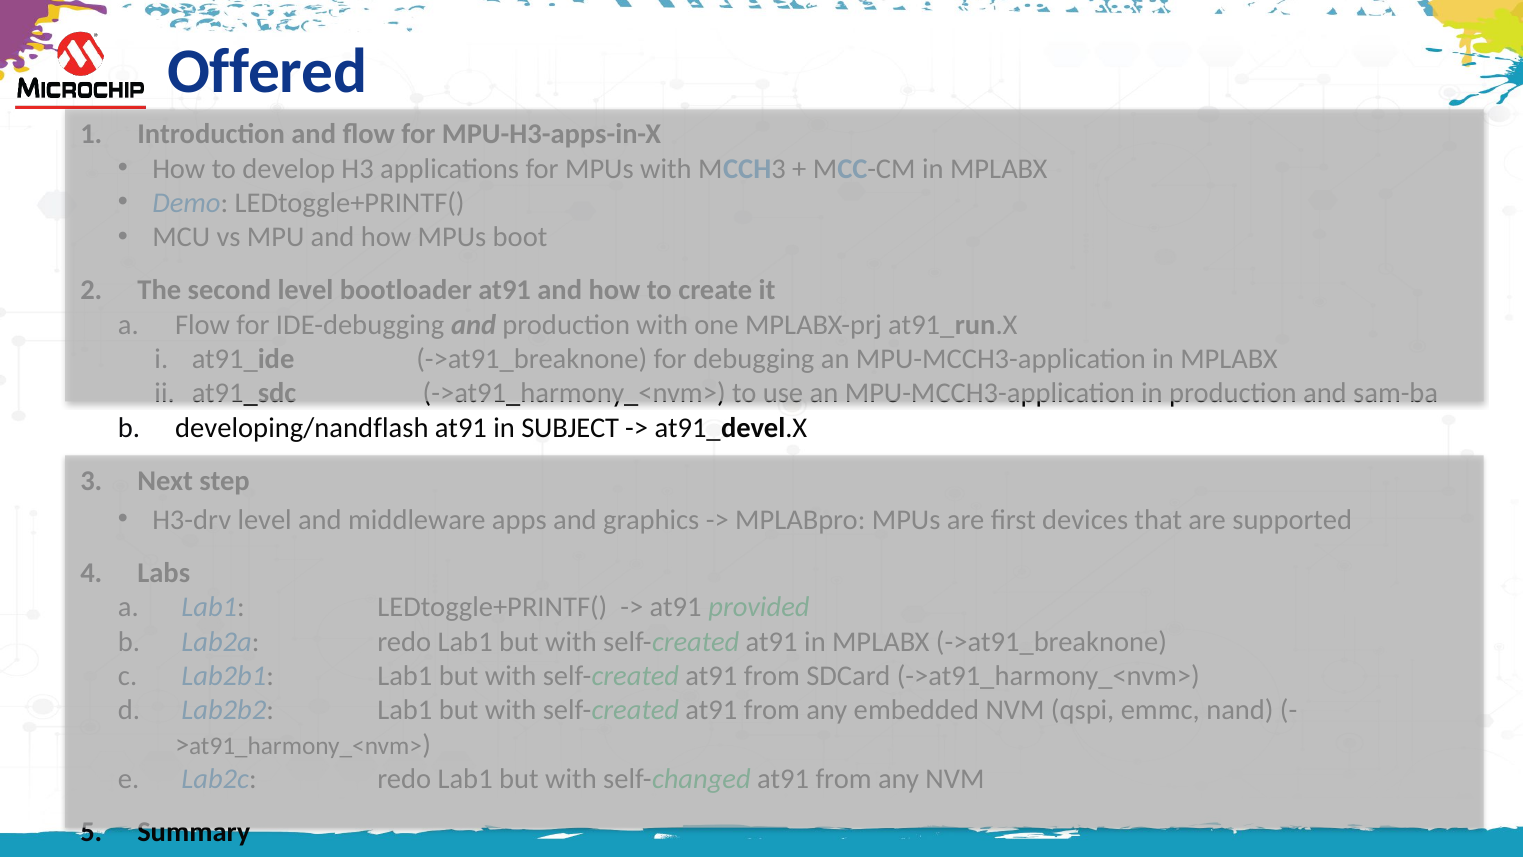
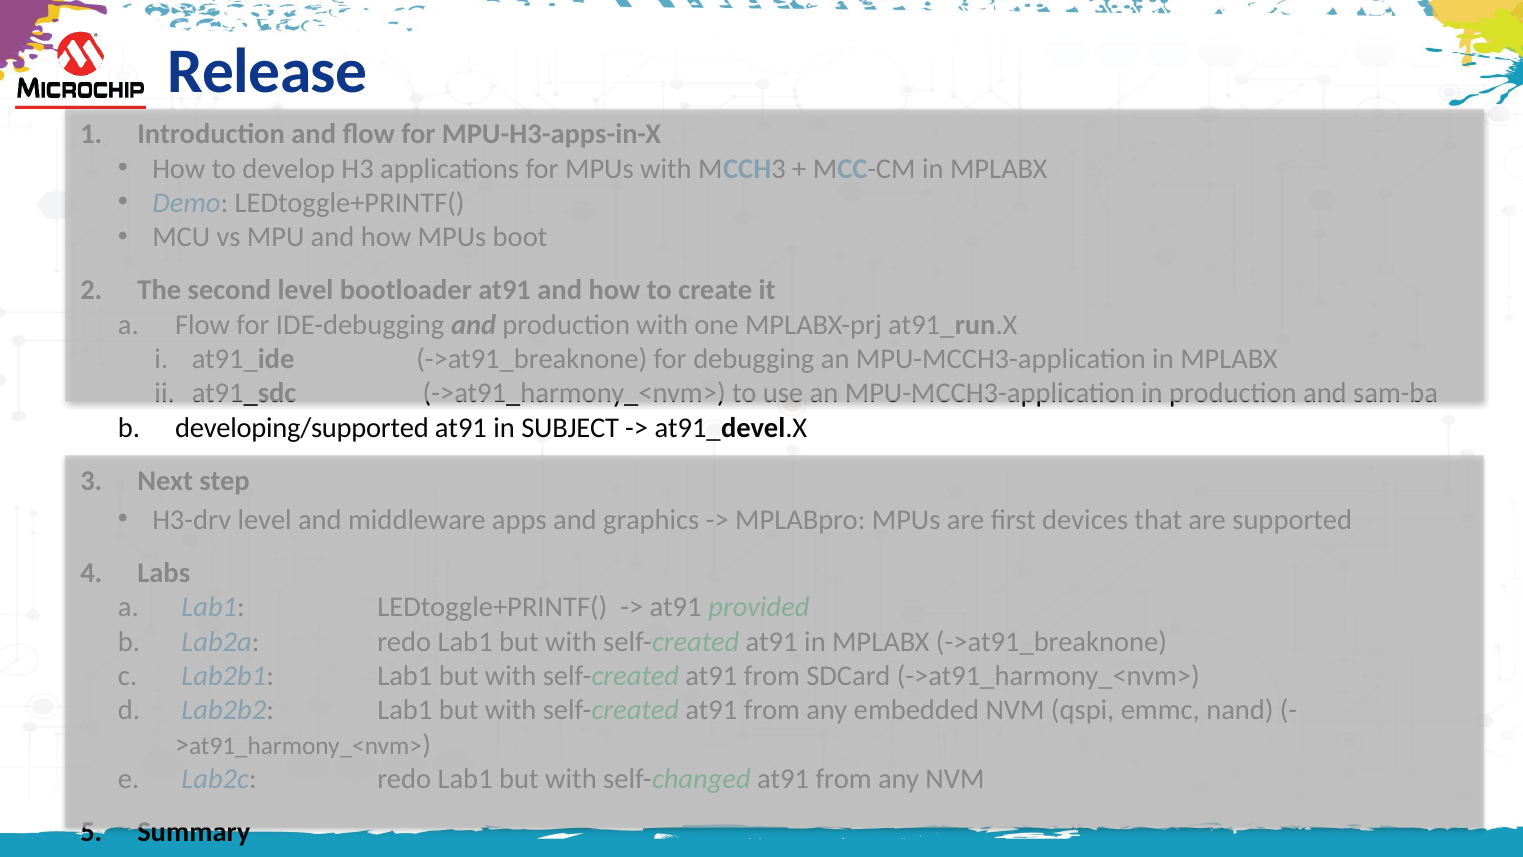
Offered: Offered -> Release (267, 72)
developing/nandflash: developing/nandflash -> developing/supported (302, 428)
